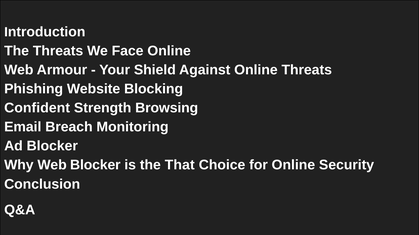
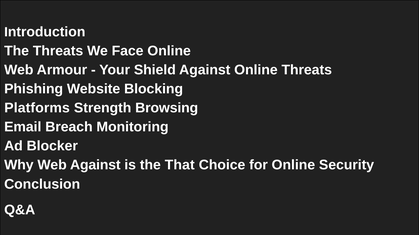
Confident: Confident -> Platforms (37, 108)
Web Blocker: Blocker -> Against (95, 166)
